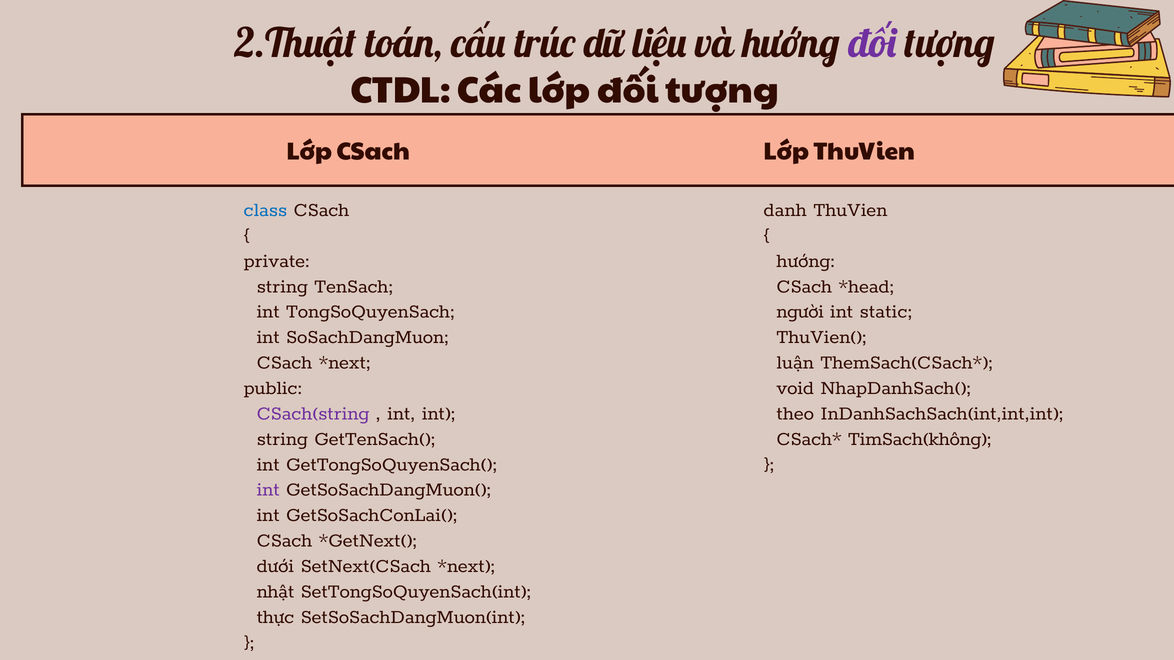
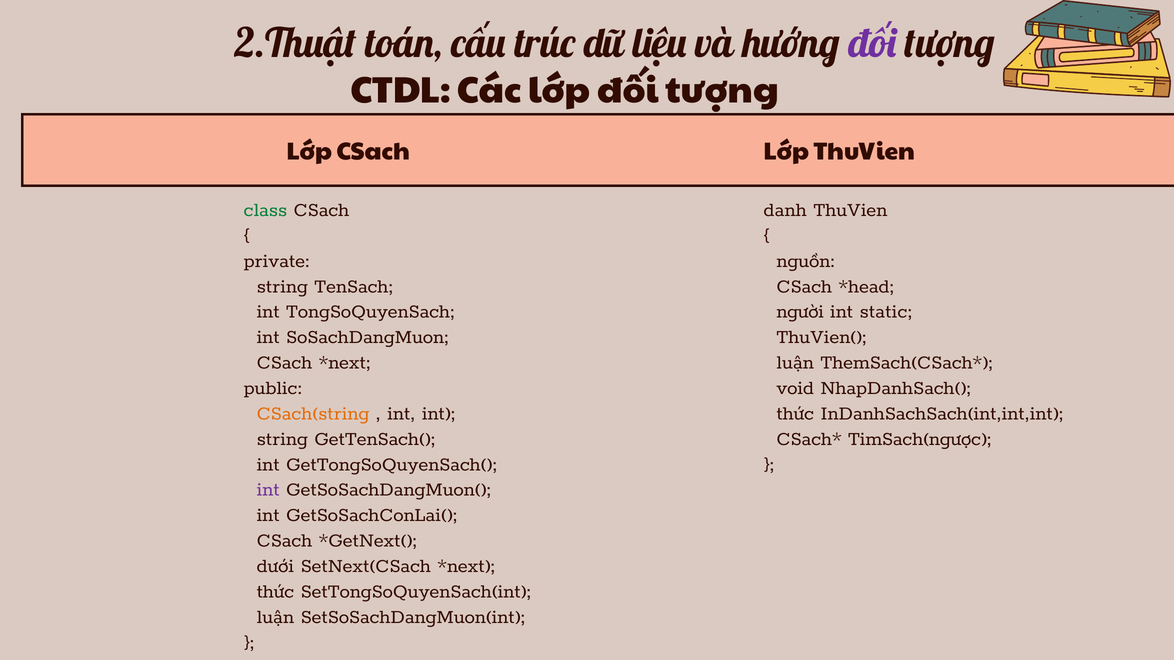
class colour: blue -> green (265, 209)
hướng: hướng -> nguồn (806, 260)
CSach(string colour: purple -> orange (313, 413)
theo: theo -> thức (795, 413)
TimSach(không: TimSach(không -> TimSach(ngược (920, 438)
nhật: nhật -> thức (275, 591)
thực: thực -> luận (275, 616)
